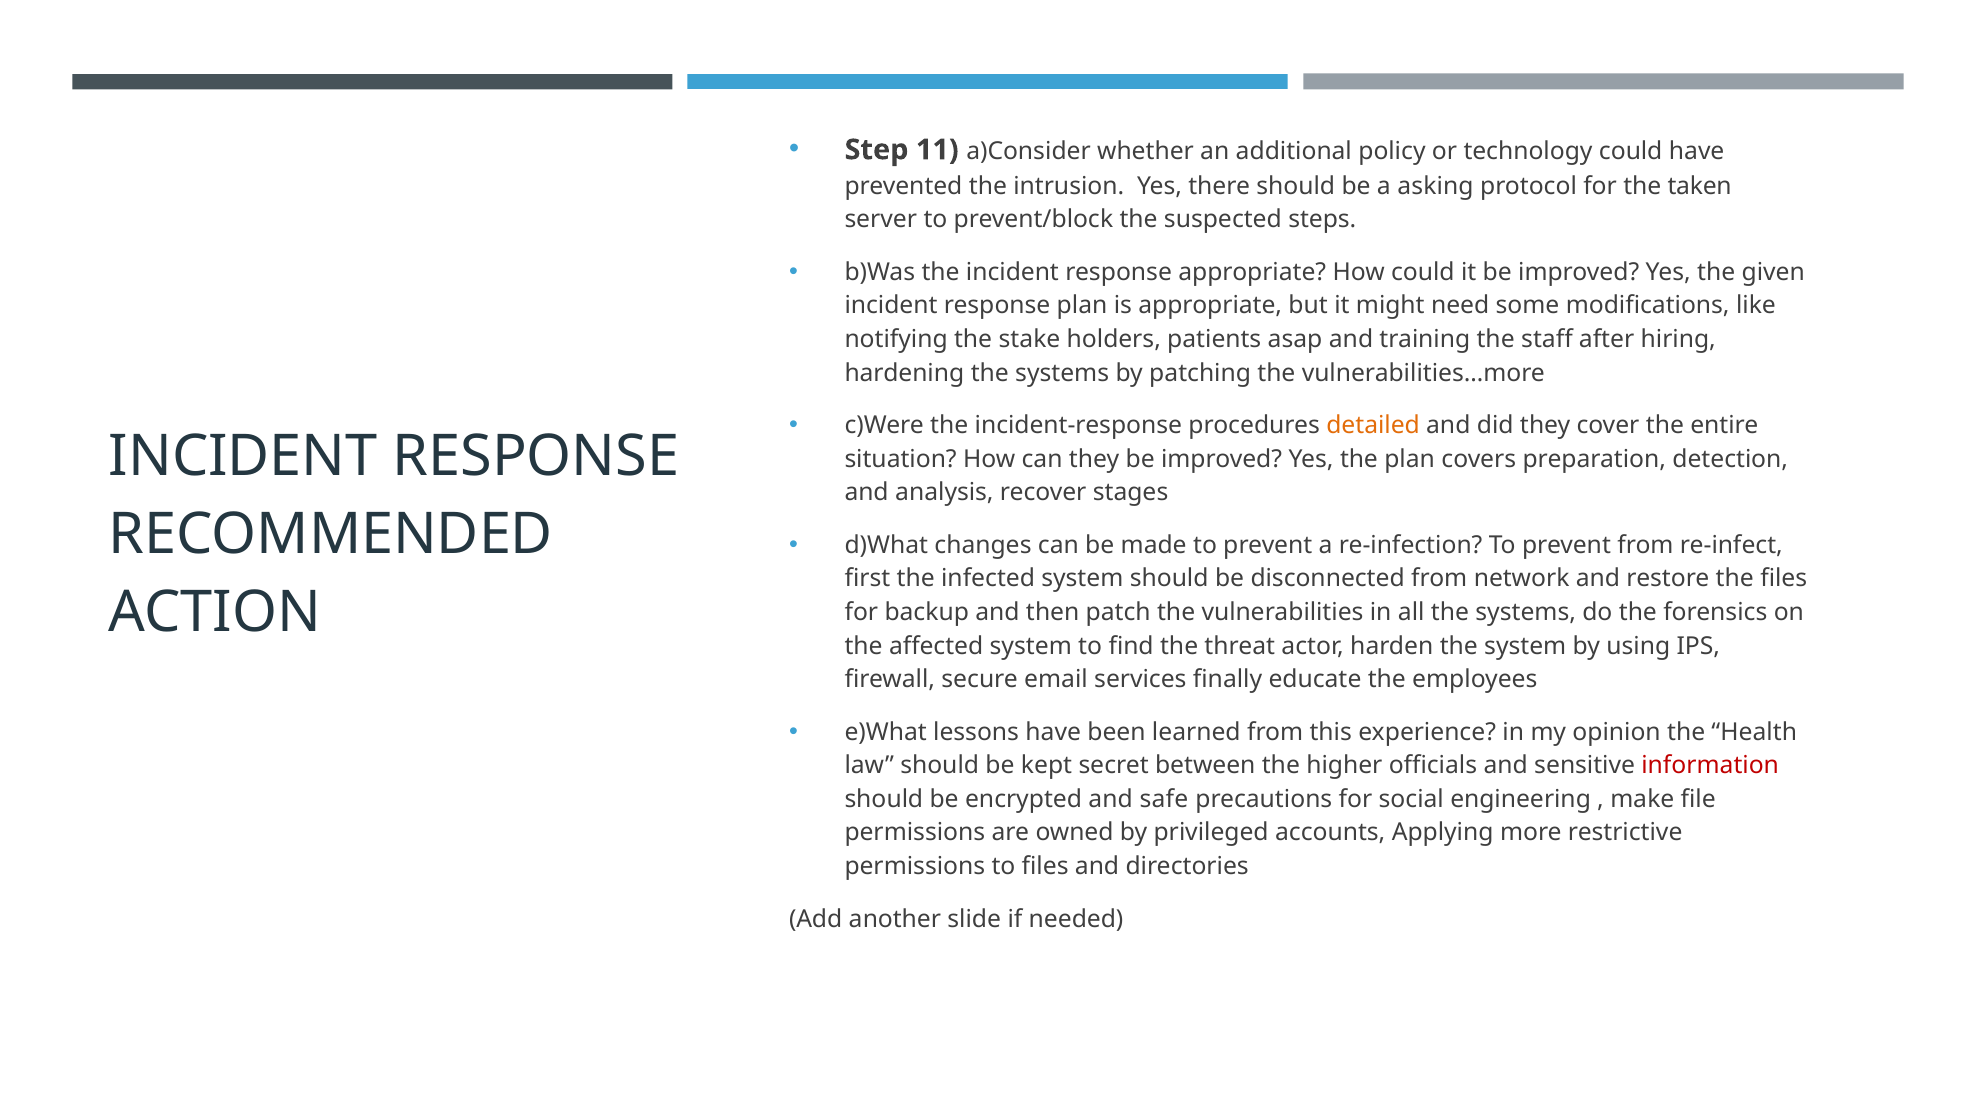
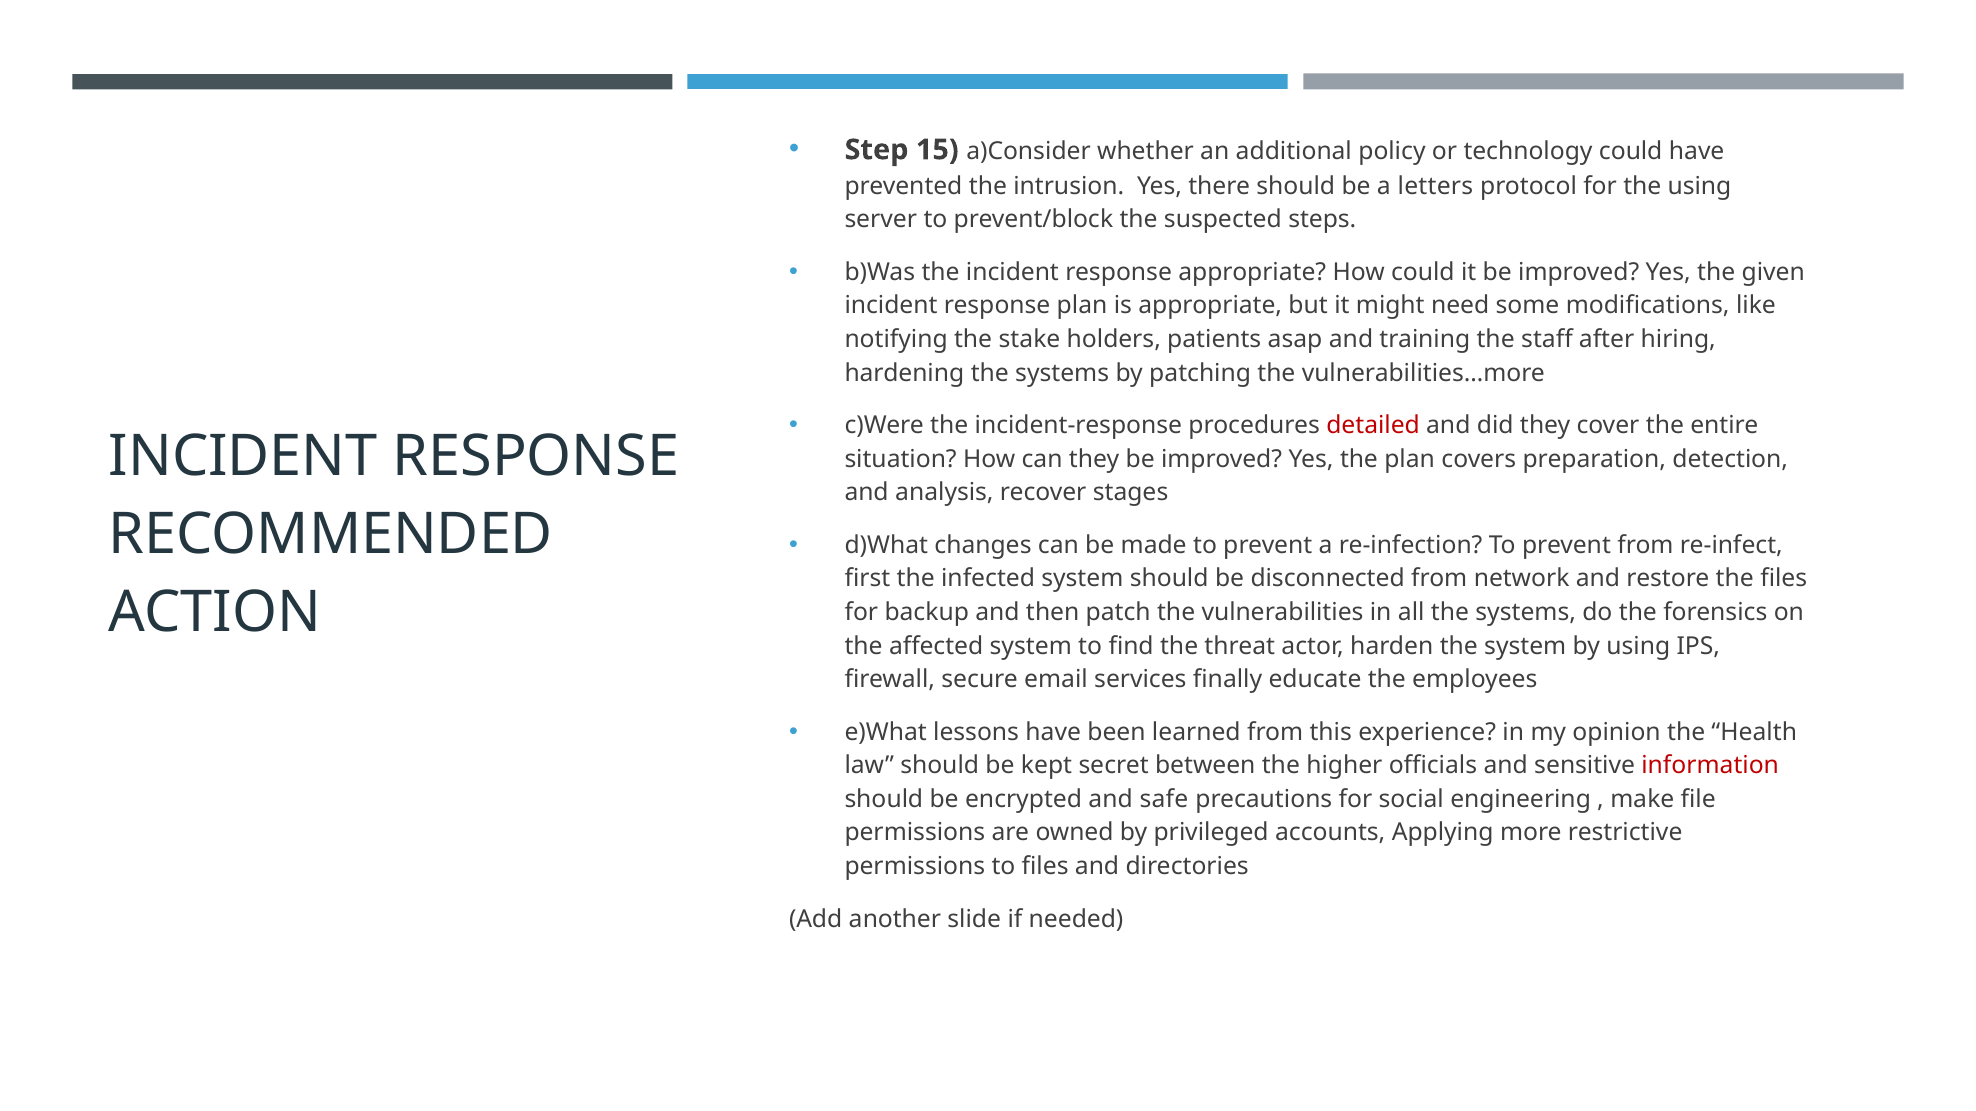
11: 11 -> 15 (937, 150)
asking: asking -> letters (1435, 186)
the taken: taken -> using (1700, 186)
detailed colour: orange -> red (1373, 426)
